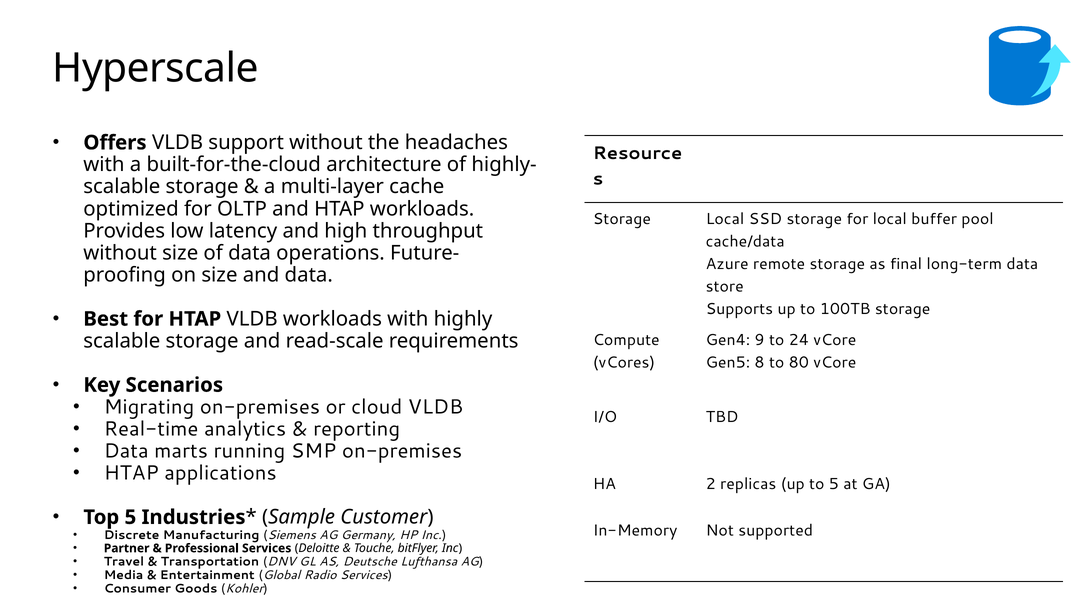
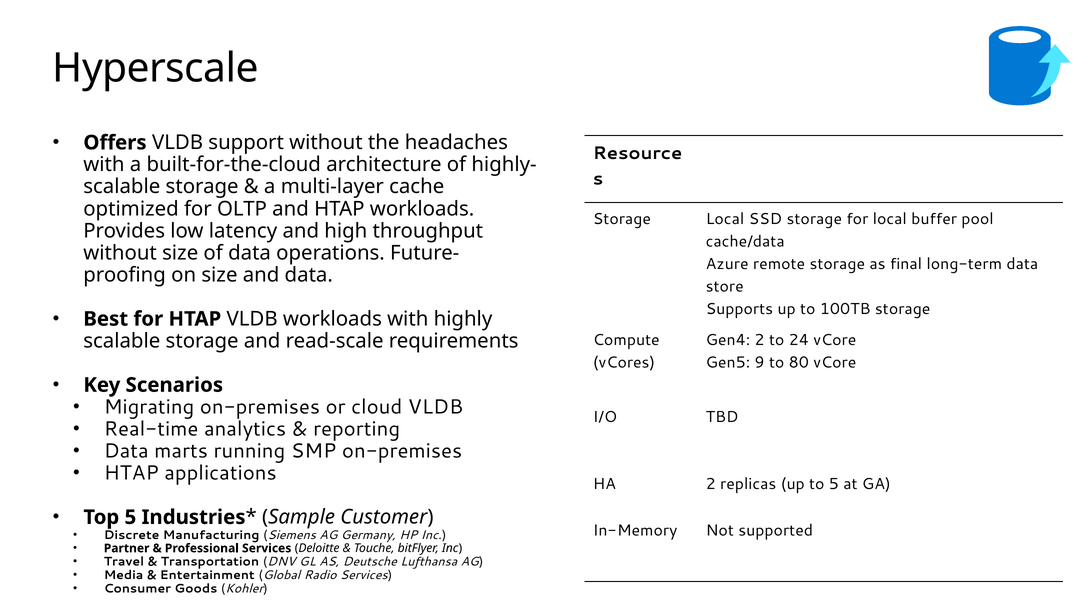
Gen4 9: 9 -> 2 (760, 340)
8: 8 -> 9 (760, 362)
